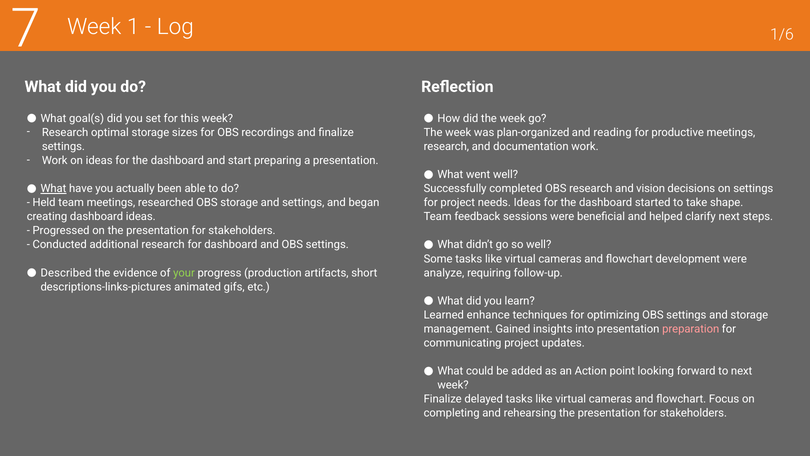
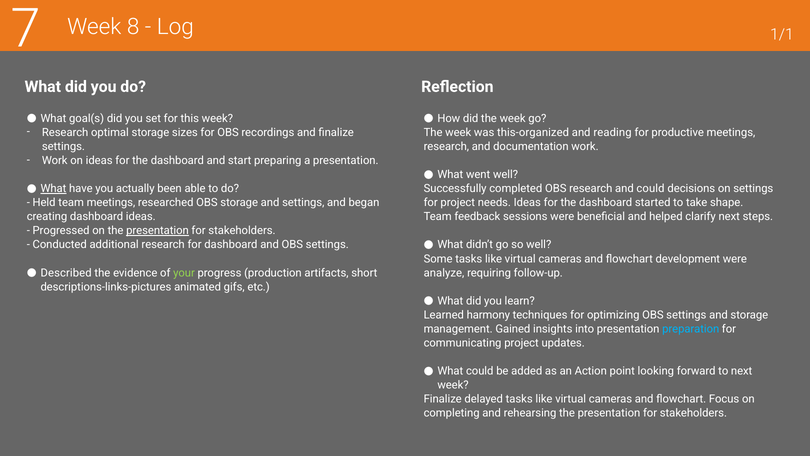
1: 1 -> 8 (133, 27)
1/6: 1/6 -> 1/1 (782, 34)
plan-organized: plan-organized -> this-organized (533, 132)
and vision: vision -> could (650, 188)
presentation underline: none -> present (157, 231)
enhance: enhance -> harmony (488, 315)
preparation colour: pink -> light blue (691, 329)
